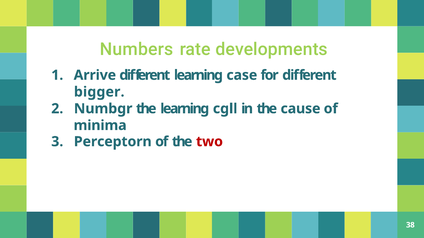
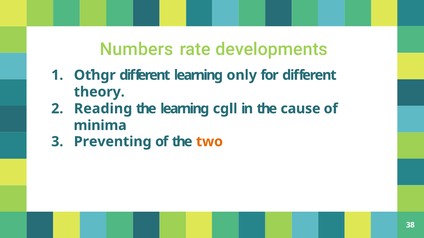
Arrive: Arrive -> Oťhgr (95, 75)
case: case -> only (242, 75)
bigger: bigger -> theory (99, 92)
Numbgr: Numbgr -> Reading (103, 109)
Perceptorn: Perceptorn -> Preventing (113, 142)
two colour: red -> orange (210, 142)
